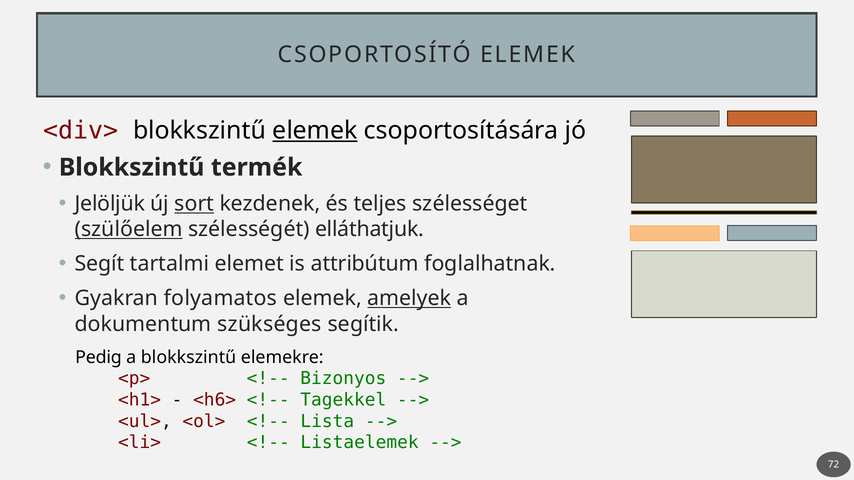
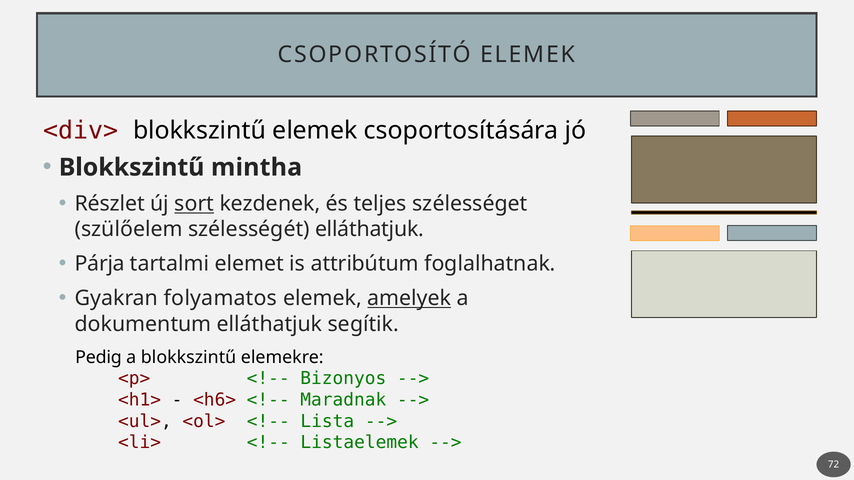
elemek underline: present -> none (315, 131)
termék: termék -> mintha (257, 168)
Jelöljük: Jelöljük -> Részlet (110, 204)
szülőelem underline: present -> none (129, 230)
Segít: Segít -> Párja (100, 264)
dokumentum szükséges: szükséges -> elláthatjuk (270, 324)
Tagekkel: Tagekkel -> Maradnak (343, 400)
